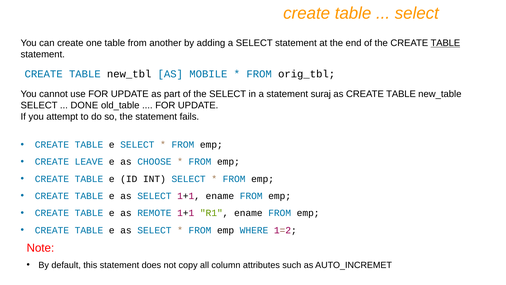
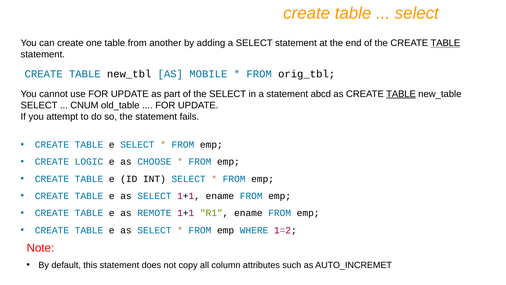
suraj: suraj -> abcd (321, 94)
TABLE underline: none -> present (401, 94)
DONE: DONE -> CNUM (84, 105)
LEAVE: LEAVE -> LOGIC (89, 162)
